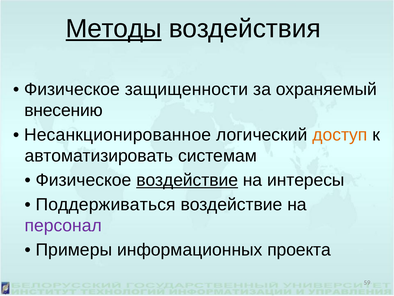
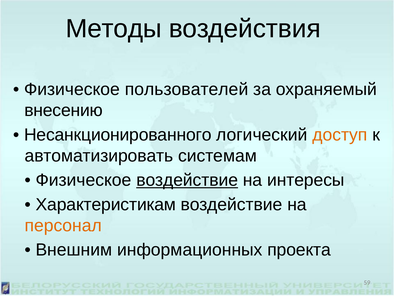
Методы underline: present -> none (114, 29)
защищенности: защищенности -> пользователей (187, 89)
Несанкционированное: Несанкционированное -> Несанкционированного (118, 135)
Поддерживаться: Поддерживаться -> Характеристикам (106, 204)
персонал colour: purple -> orange (63, 225)
Примеры: Примеры -> Внешним (74, 249)
